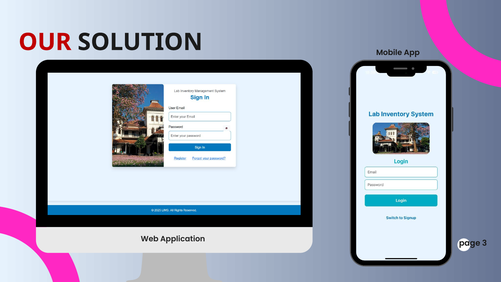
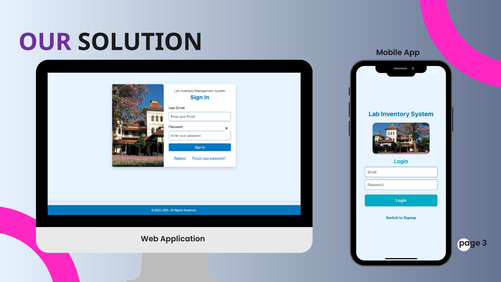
OUR colour: red -> purple (45, 42)
